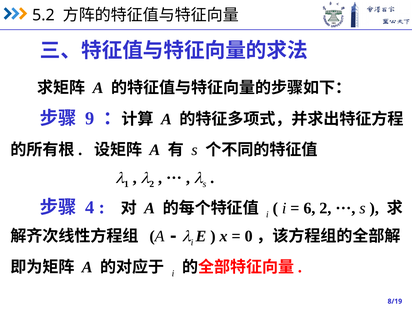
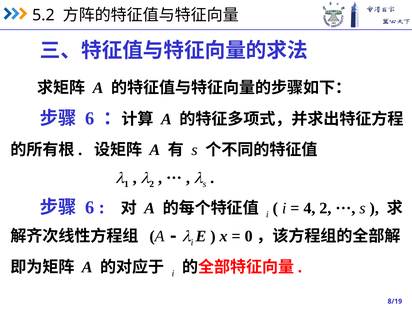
9: 9 -> 6 (90, 118)
4: 4 -> 6 (90, 208)
6: 6 -> 4 (309, 208)
